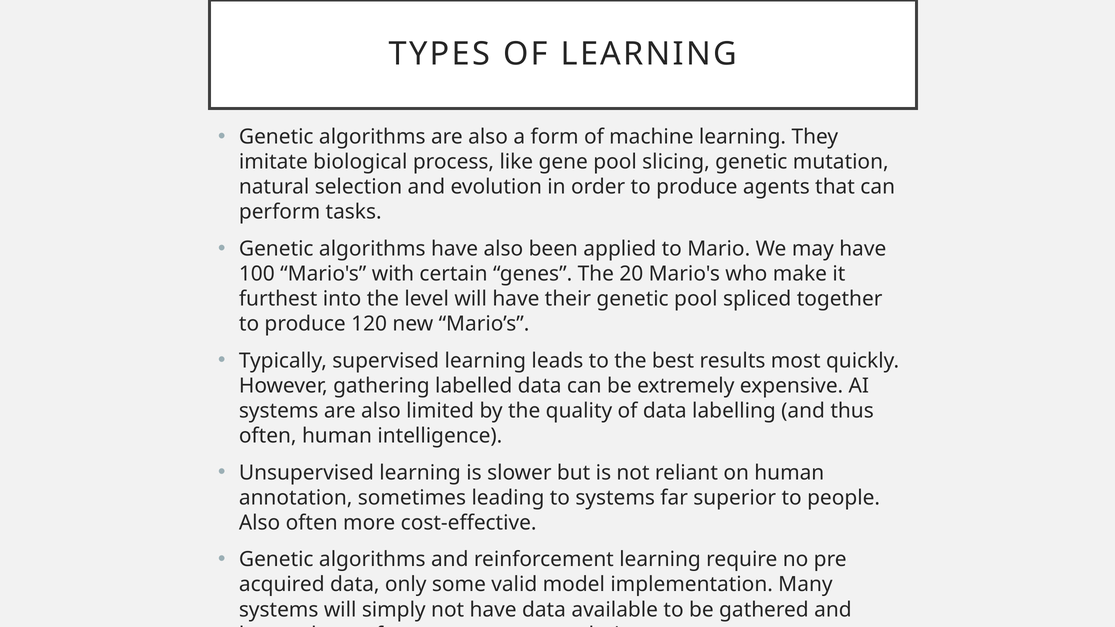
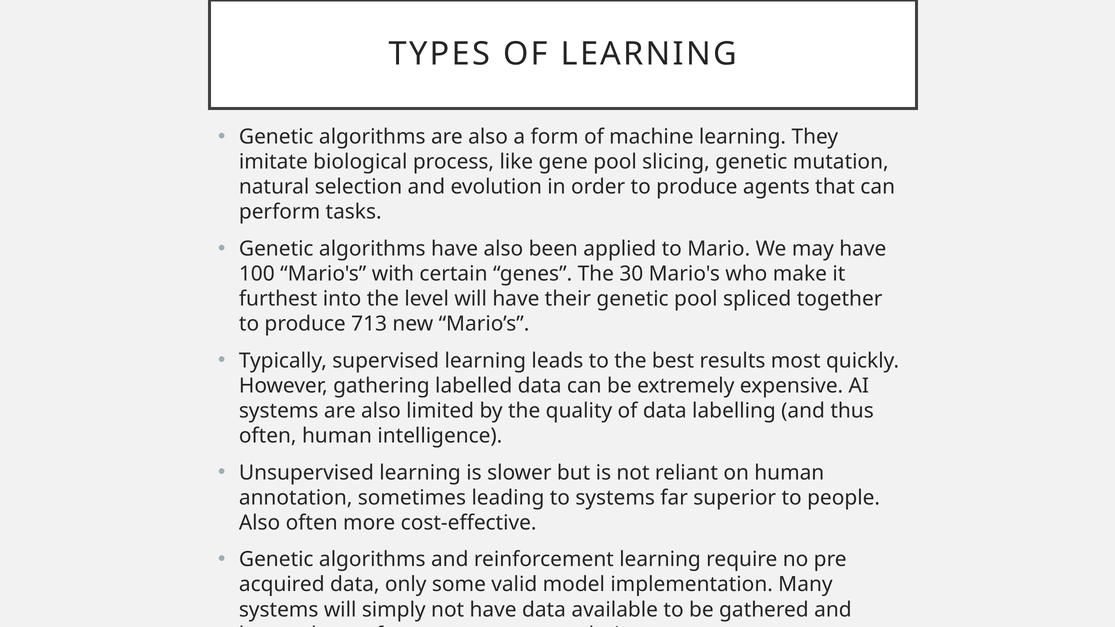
20: 20 -> 30 (631, 274)
120: 120 -> 713 (369, 324)
